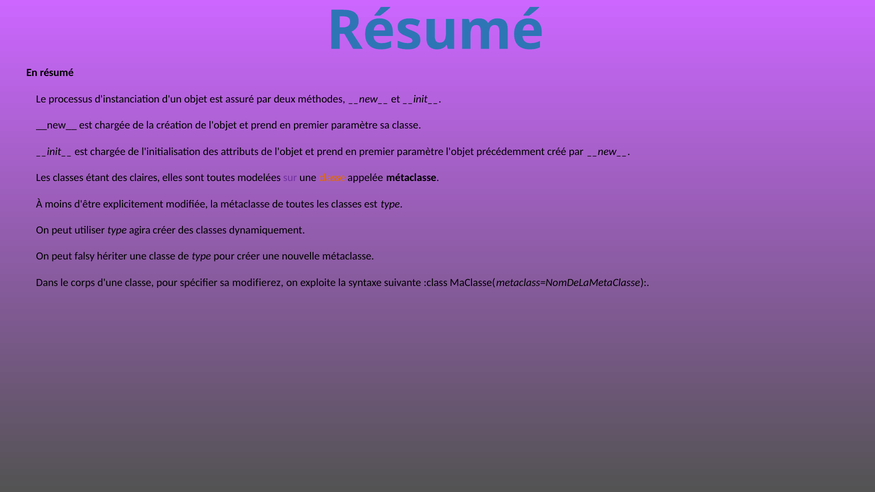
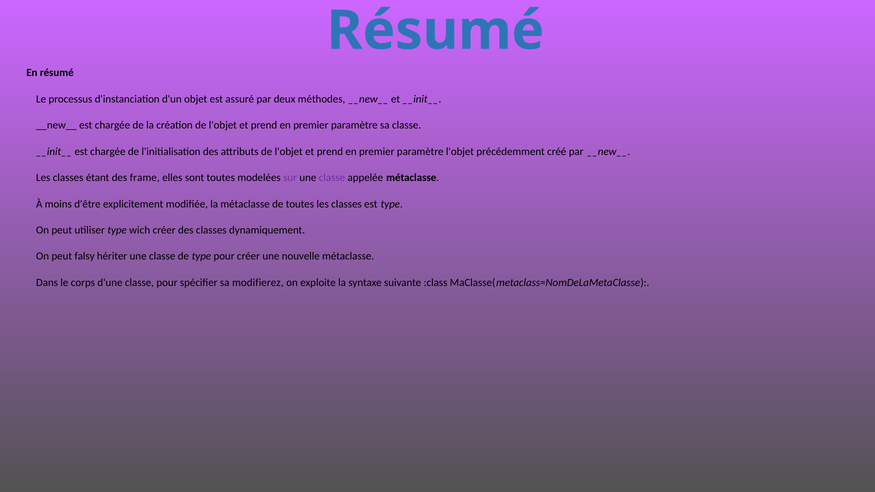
claires: claires -> frame (145, 178)
classe colour: orange -> purple (332, 178)
agira: agira -> wich (140, 230)
